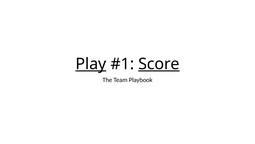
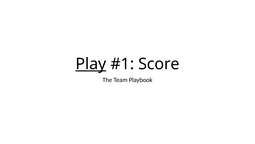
Score underline: present -> none (159, 64)
